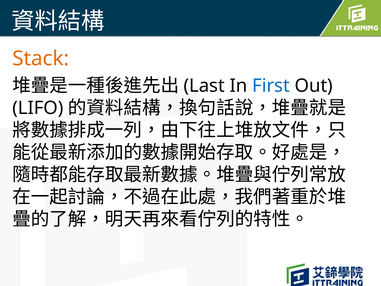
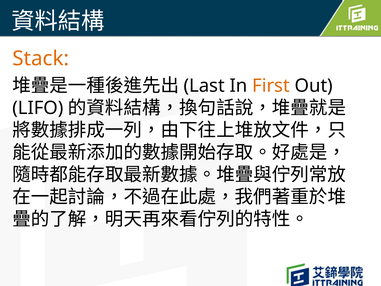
First colour: blue -> orange (271, 86)
